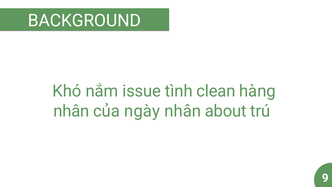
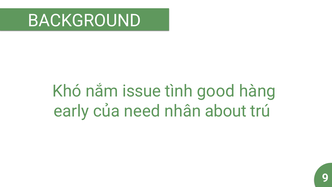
clean: clean -> good (216, 91)
nhân: nhân -> early (71, 111)
ngày: ngày -> need (142, 111)
